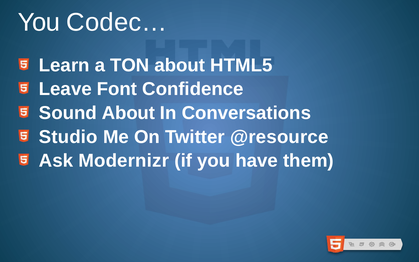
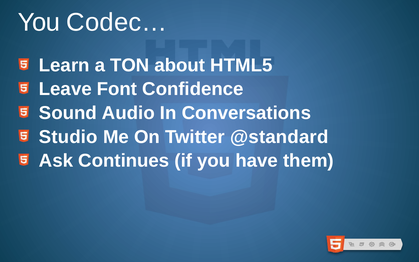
Sound About: About -> Audio (128, 113)
@resource: @resource -> @standard (279, 137)
Modernizr: Modernizr -> Continues (124, 161)
